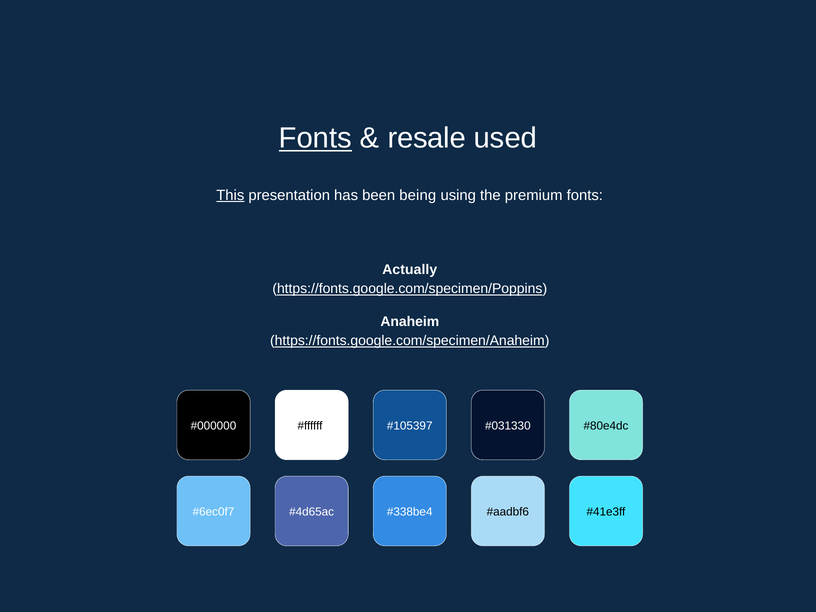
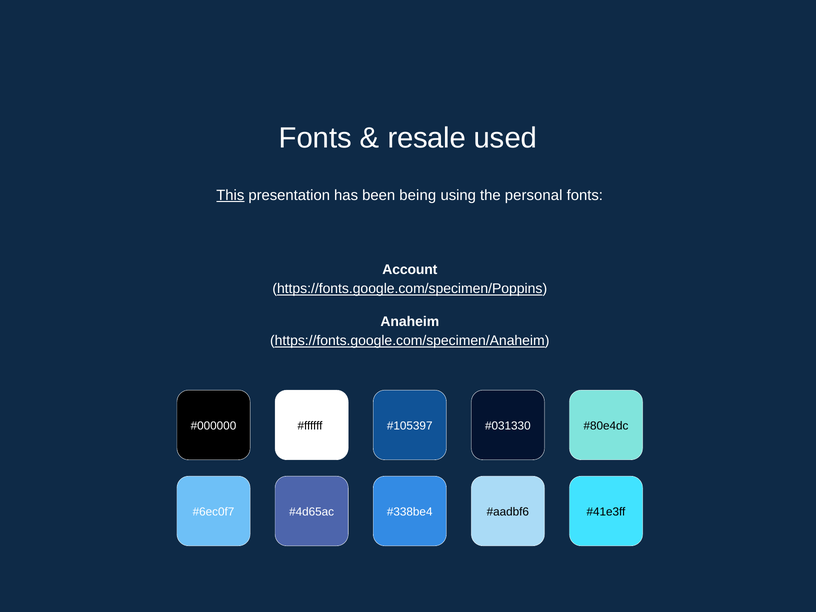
Fonts underline: present -> none (315, 138)
premium: premium -> personal (534, 195)
Actually: Actually -> Account (410, 270)
